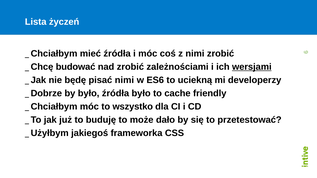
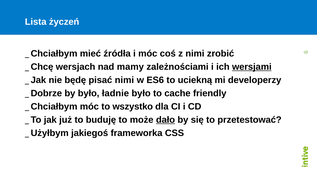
budować: budować -> wersjach (76, 67)
nad zrobić: zrobić -> mamy (130, 67)
było źródła: źródła -> ładnie (115, 93)
dało underline: none -> present (165, 120)
